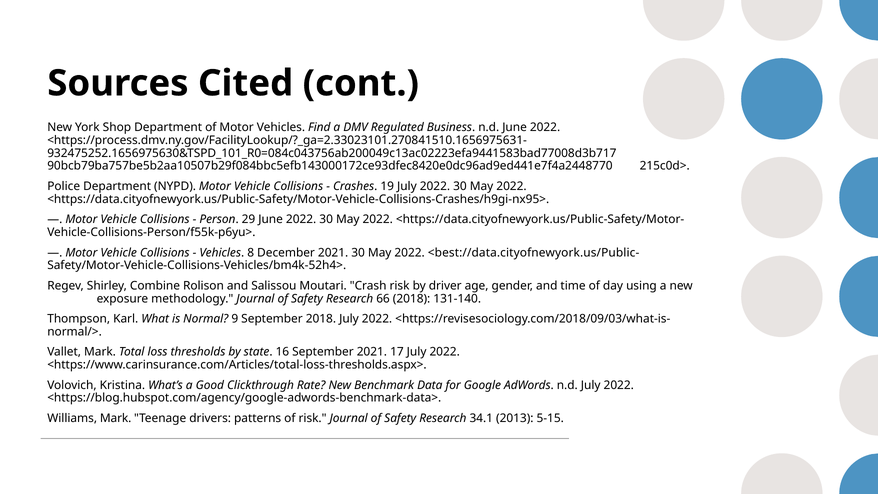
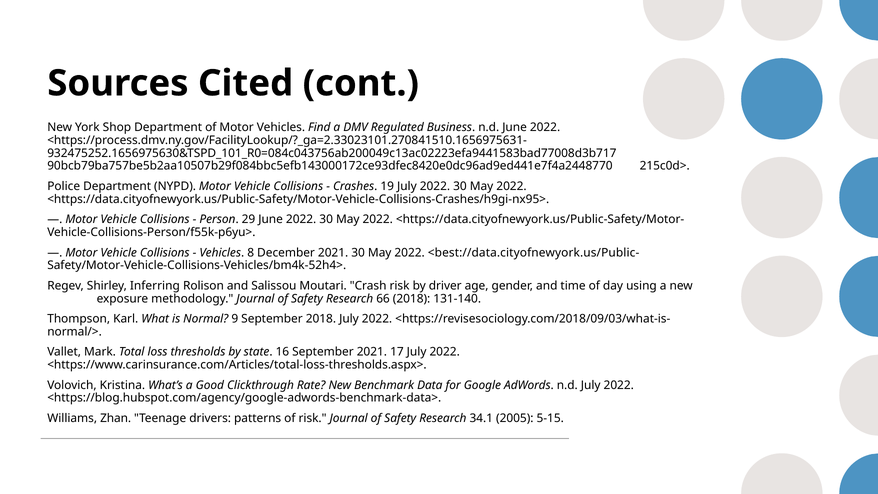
Combine: Combine -> Inferring (155, 286)
Williams Mark: Mark -> Zhan (116, 418)
2013: 2013 -> 2005 (515, 418)
